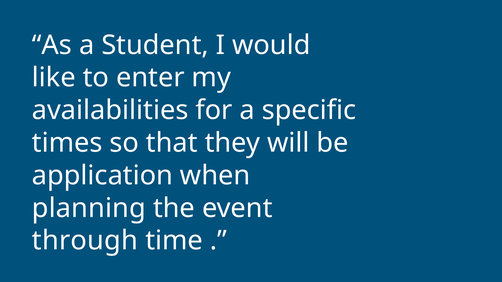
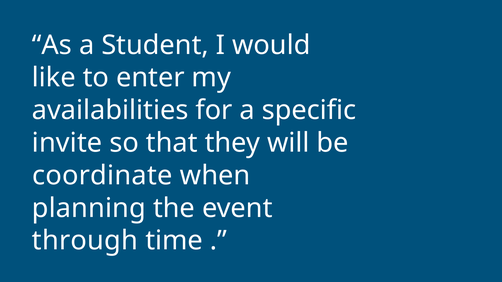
times: times -> invite (67, 143)
application: application -> coordinate (102, 176)
